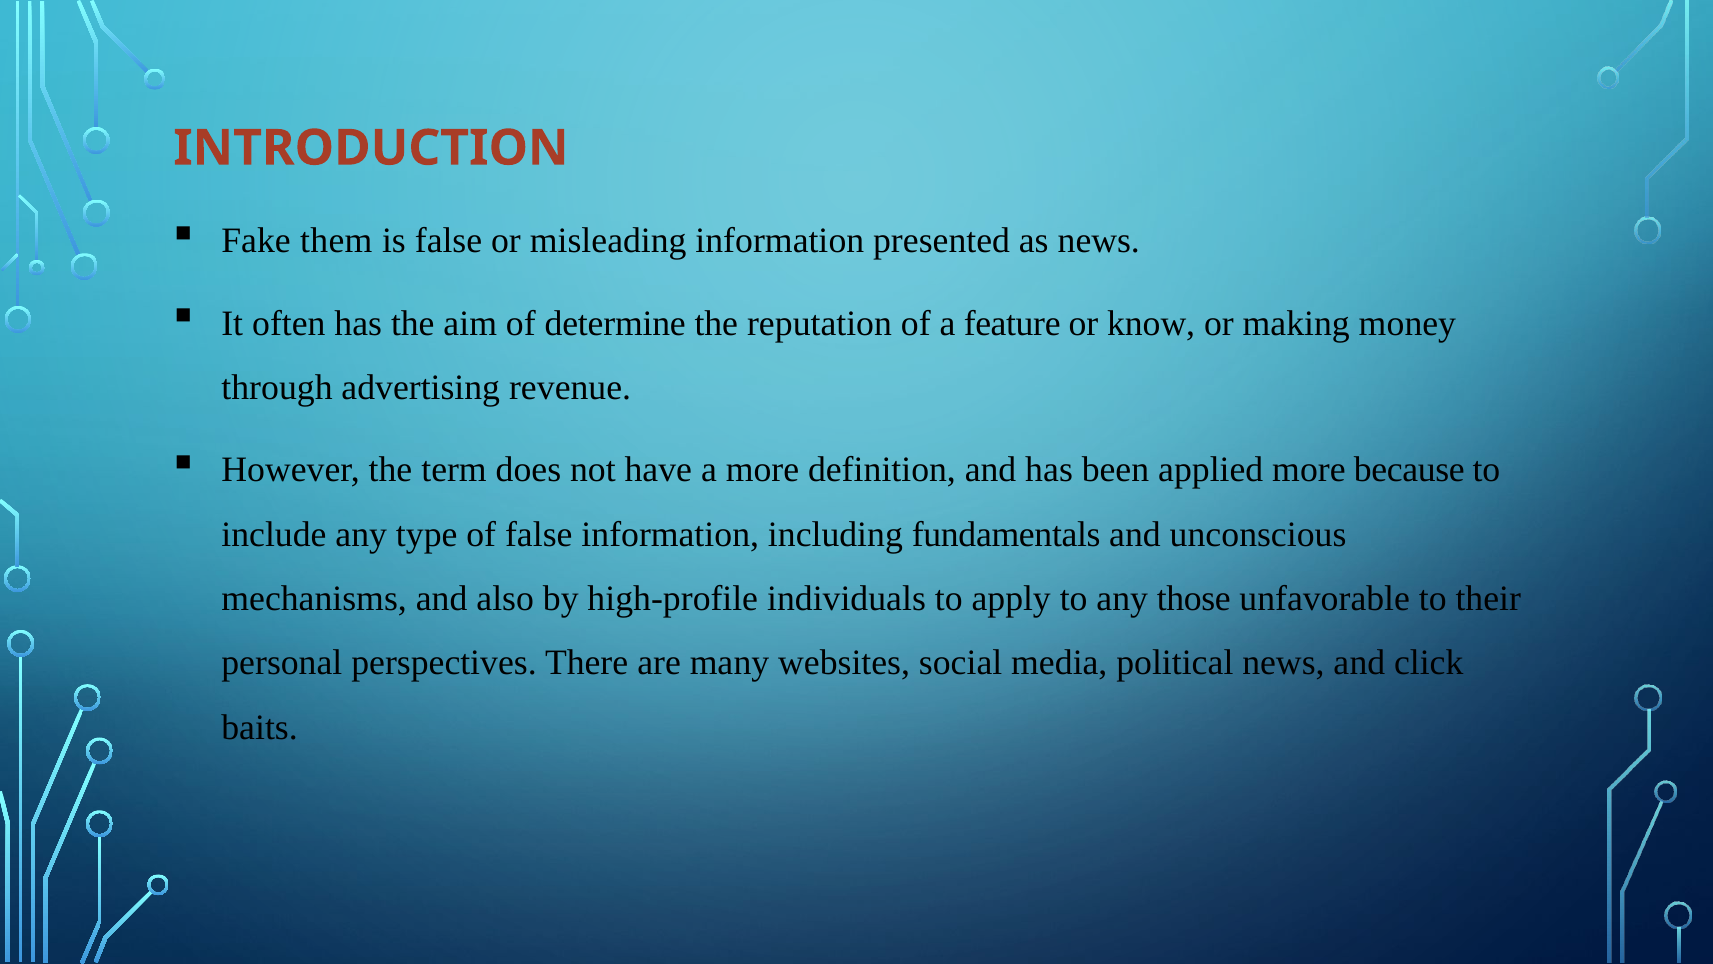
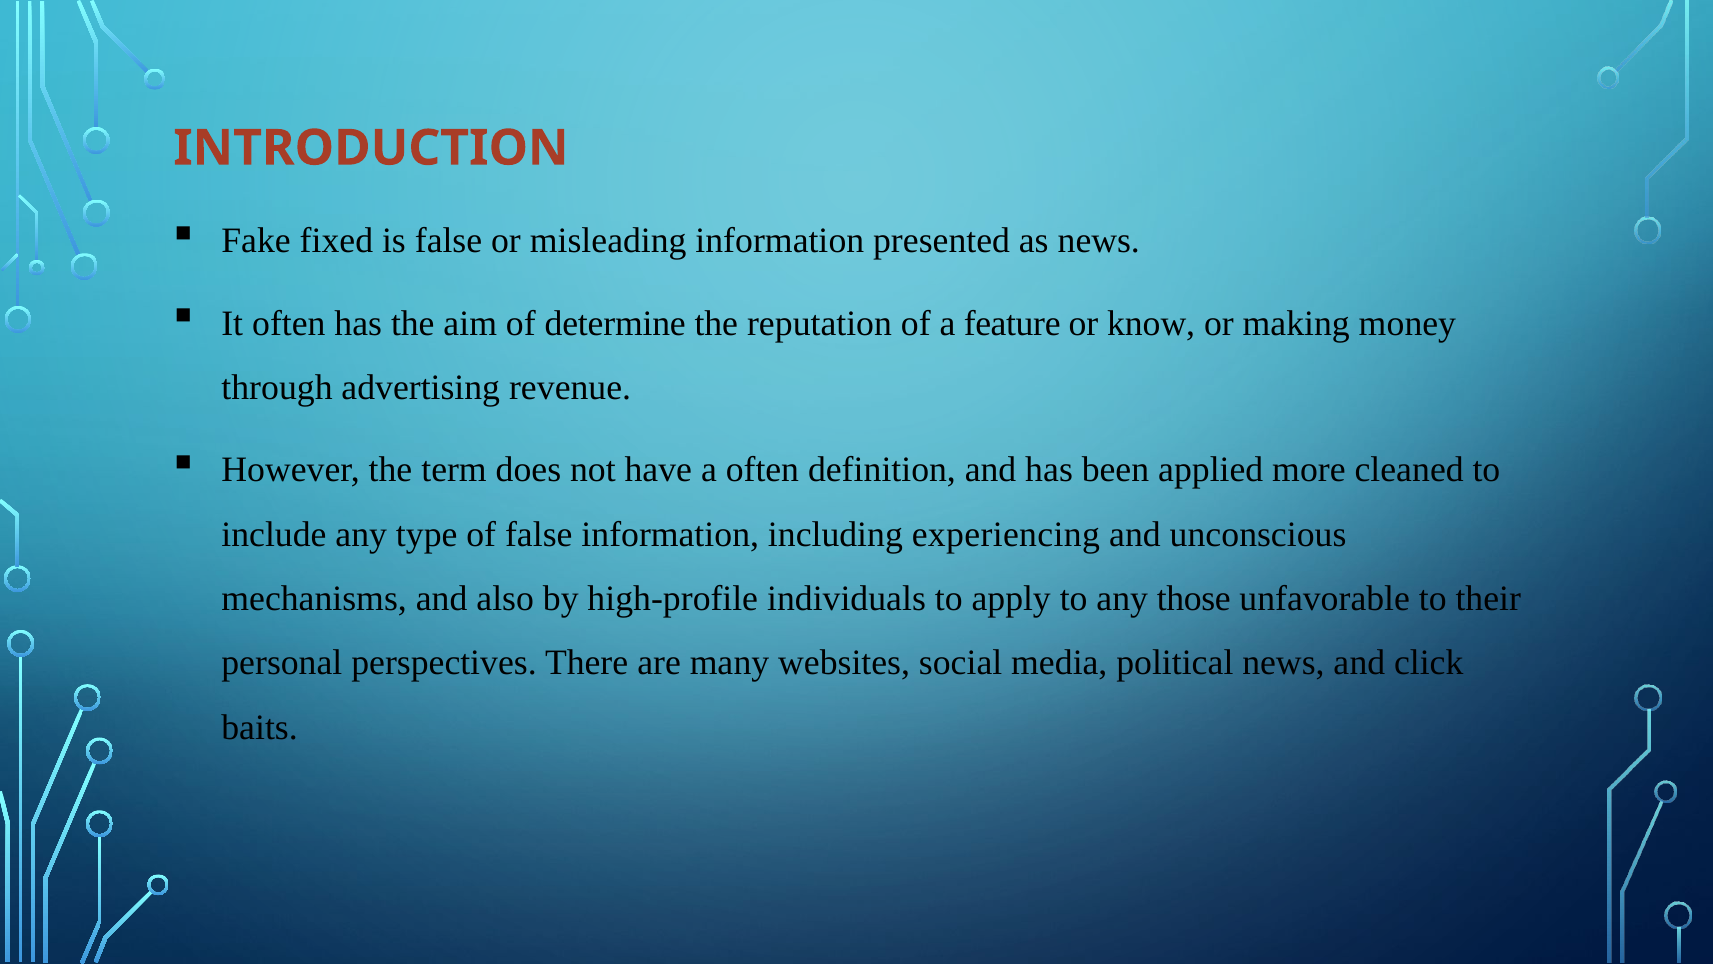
them: them -> fixed (336, 241)
a more: more -> often (762, 470)
because: because -> cleaned (1409, 470)
fundamentals: fundamentals -> experiencing (1006, 534)
